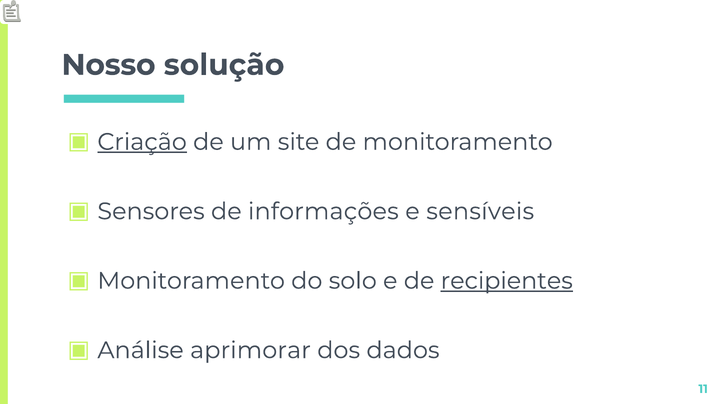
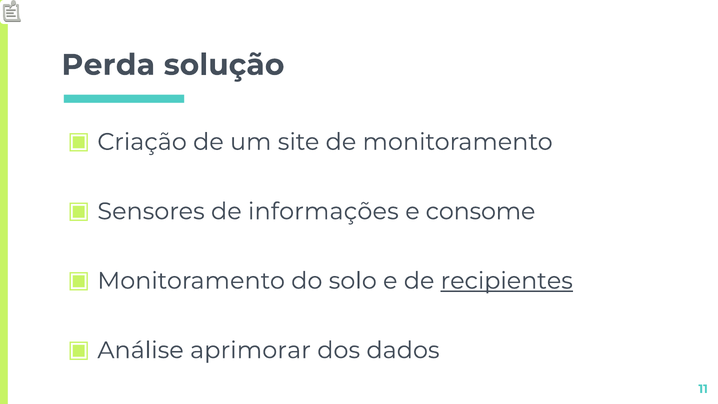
Nosso: Nosso -> Perda (108, 65)
Criação underline: present -> none (142, 142)
sensíveis: sensíveis -> consome (480, 211)
